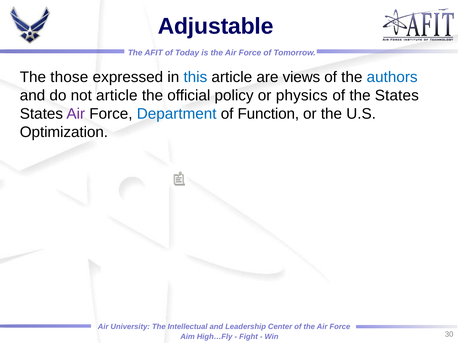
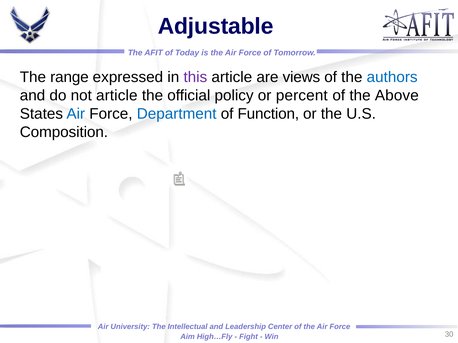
those: those -> range (69, 77)
this colour: blue -> purple (195, 77)
physics: physics -> percent (302, 96)
the States: States -> Above (397, 96)
Air colour: purple -> blue (76, 114)
Optimization: Optimization -> Composition (64, 132)
